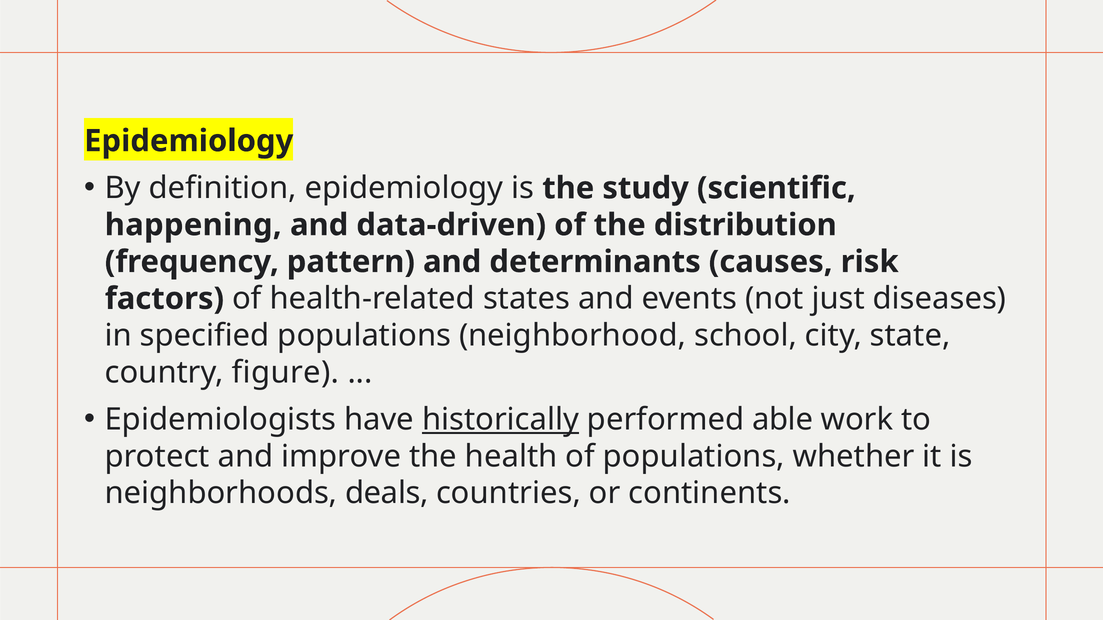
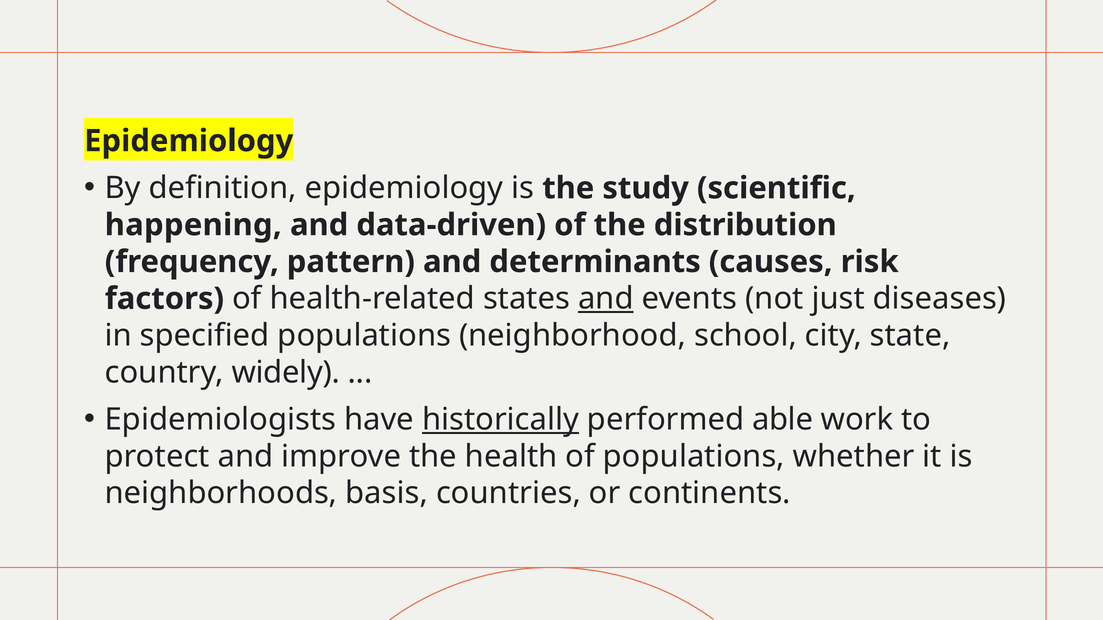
and underline: none -> present (606, 299)
figure: figure -> widely (286, 373)
deals: deals -> basis (387, 494)
